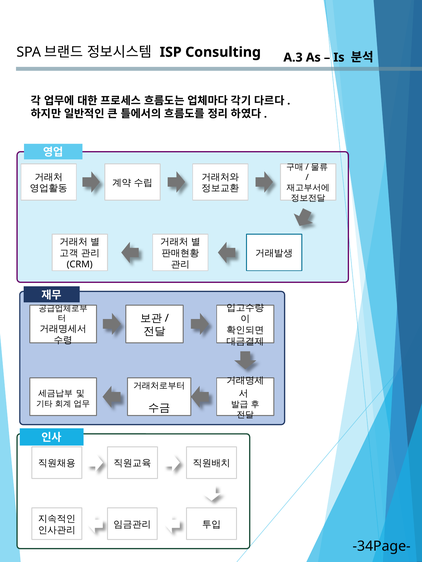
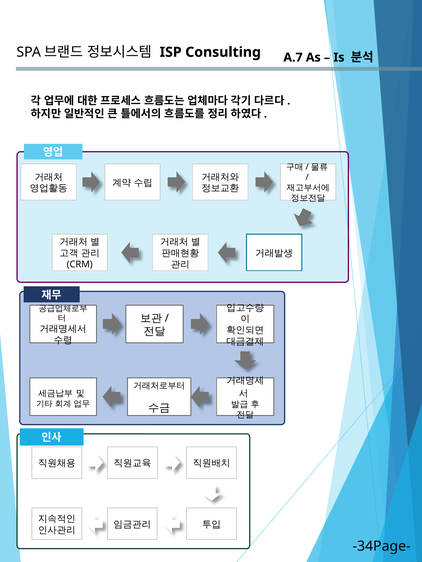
A.3: A.3 -> A.7 (293, 58)
